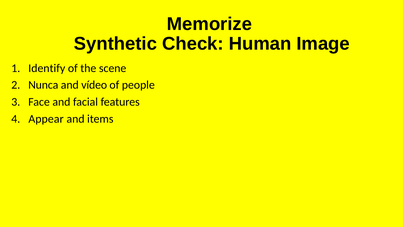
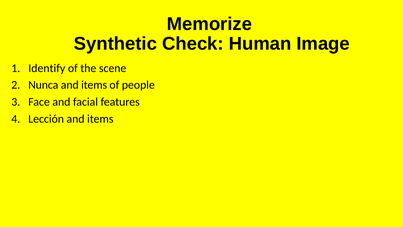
vídeo: vídeo -> items (94, 85)
Appear: Appear -> Lección (46, 119)
